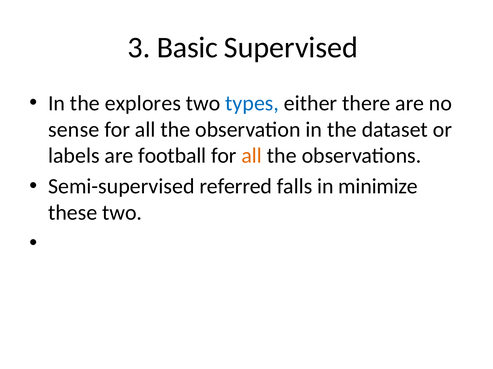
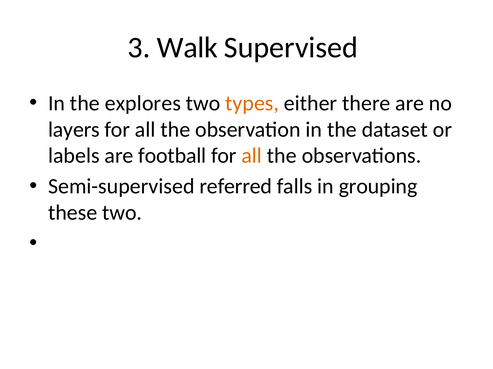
Basic: Basic -> Walk (187, 48)
types colour: blue -> orange (252, 103)
sense: sense -> layers (74, 130)
minimize: minimize -> grouping (378, 187)
